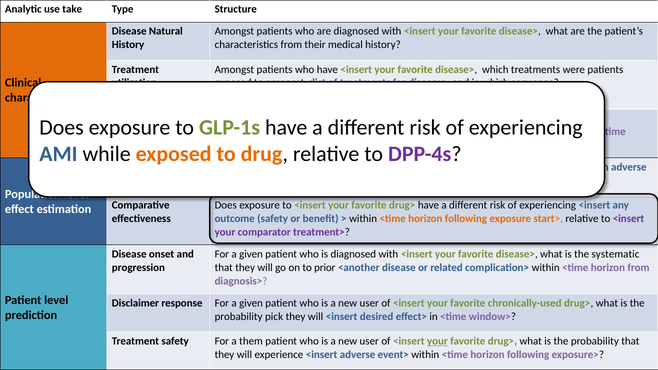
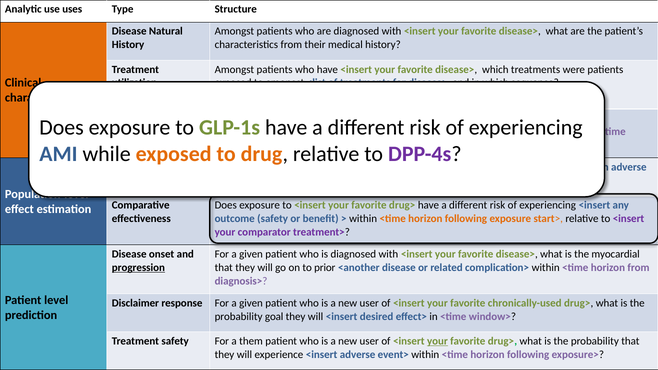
take: take -> uses (72, 9)
systematic: systematic -> myocardial (616, 254)
progression underline: none -> present (138, 268)
pick: pick -> goal (274, 317)
